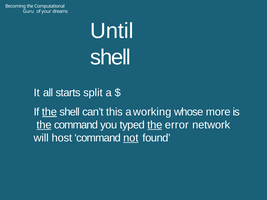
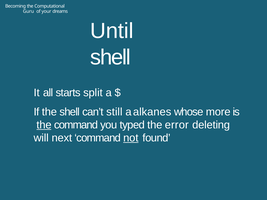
the underline: present -> none (49, 112)
this: this -> still (114, 112)
working: working -> alkanes (152, 112)
the underline: present -> none (155, 125)
network: network -> deleting (211, 125)
host: host -> next (62, 138)
